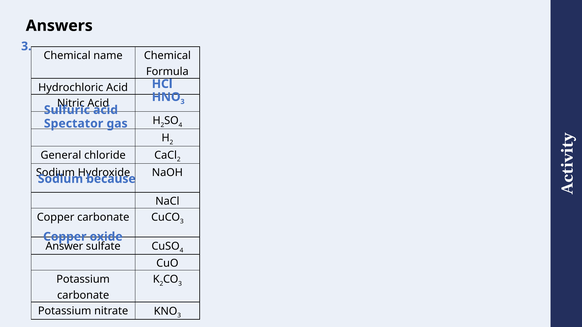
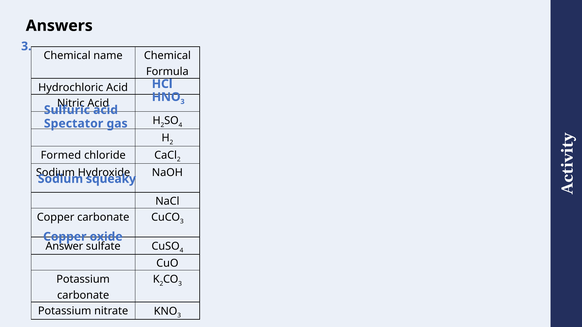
General: General -> Formed (61, 155)
because: because -> squeaky (111, 179)
